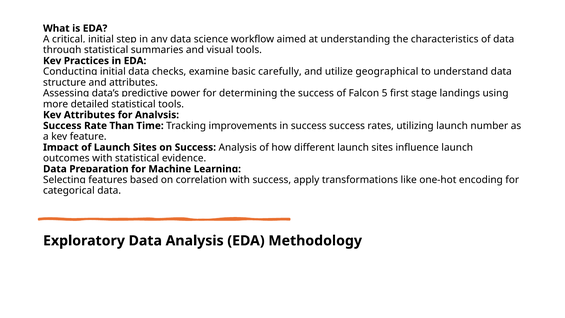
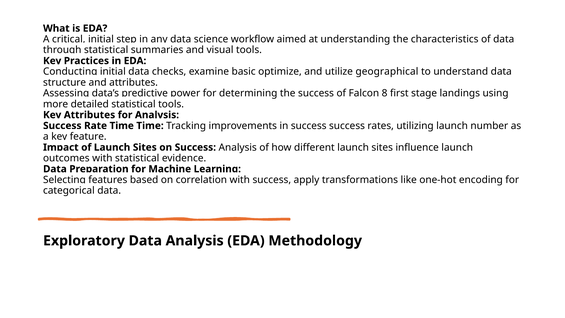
carefully: carefully -> optimize (280, 72)
5: 5 -> 8 (385, 93)
Than: Than -> Time (122, 126)
